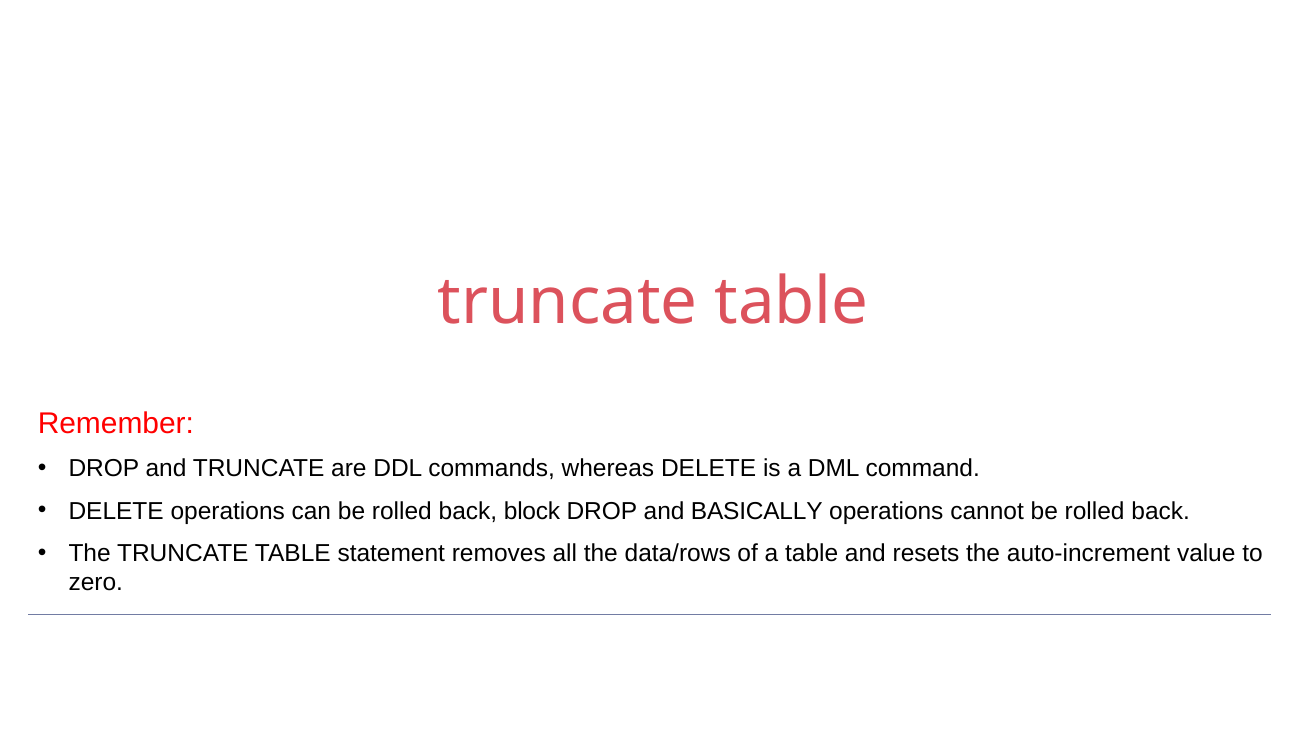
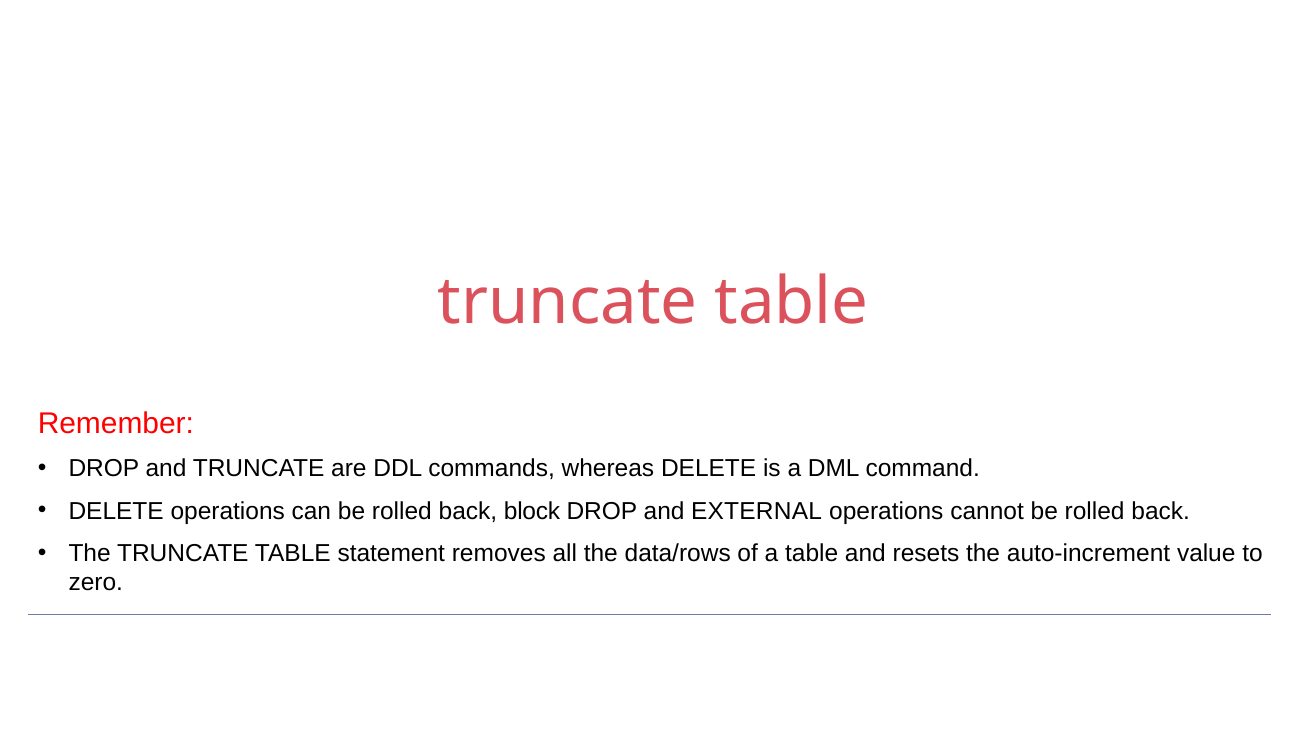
BASICALLY: BASICALLY -> EXTERNAL (757, 511)
